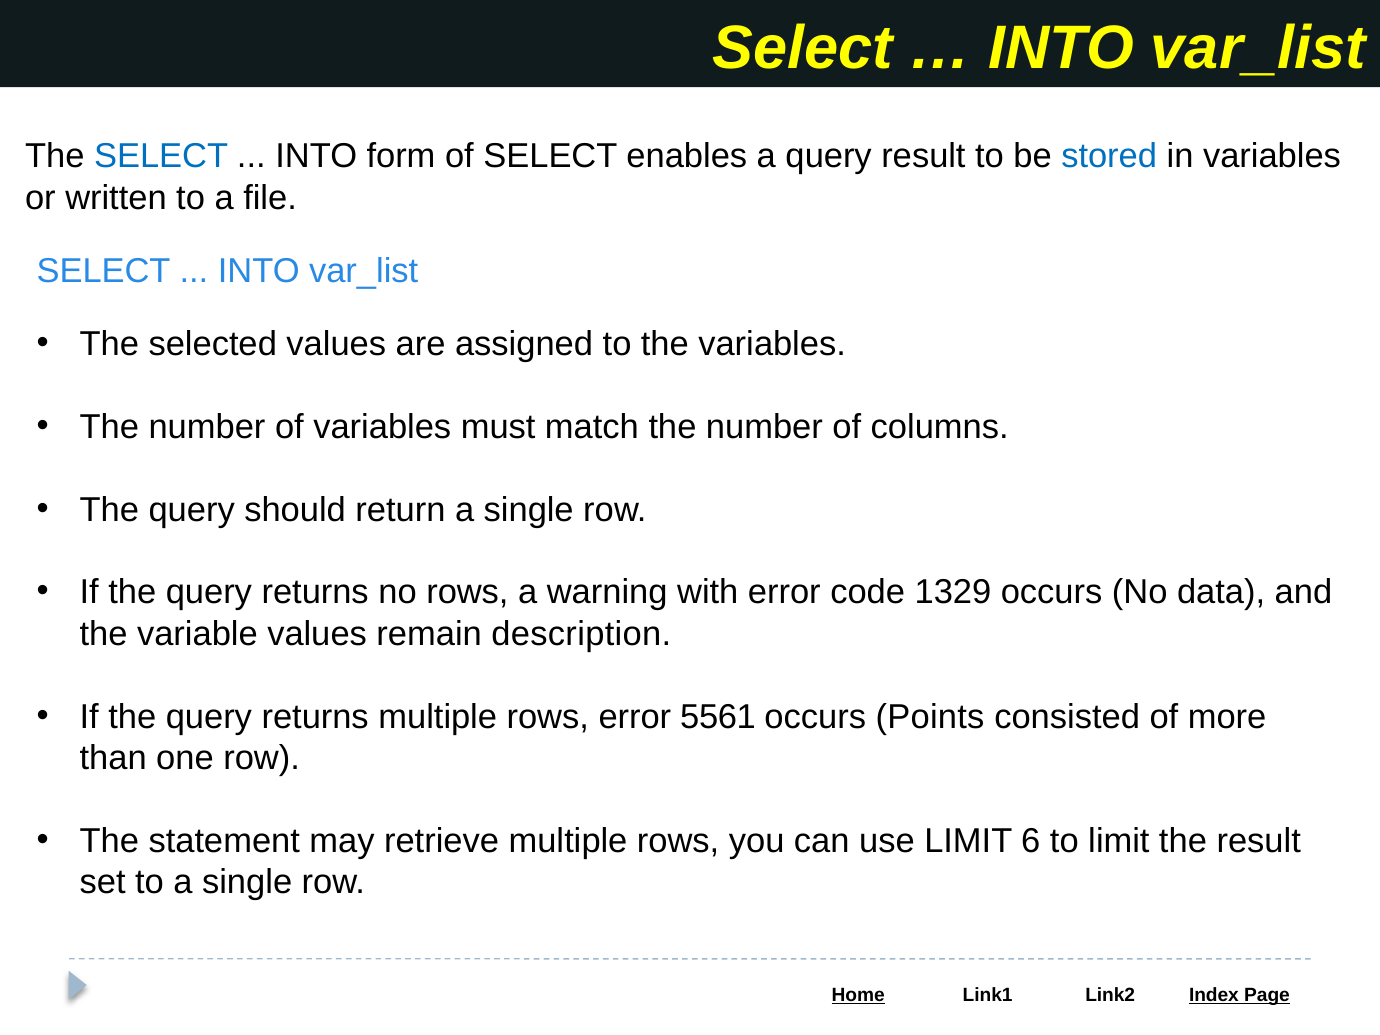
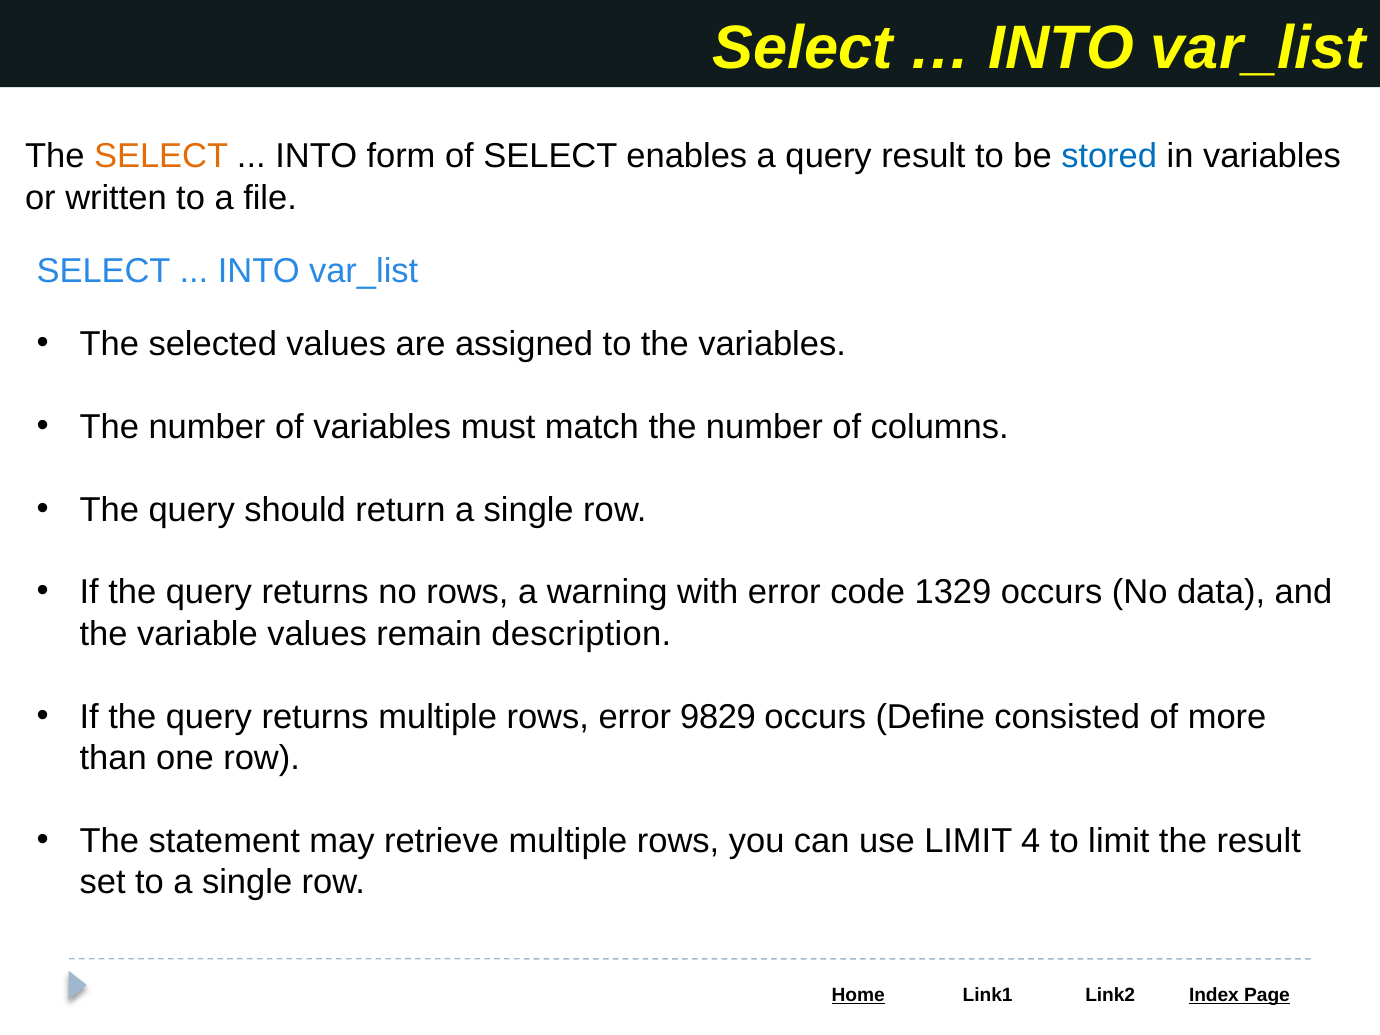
SELECT colour: blue -> orange (161, 156)
5561: 5561 -> 9829 (718, 717)
Points: Points -> Define (930, 717)
6: 6 -> 4 (1031, 841)
